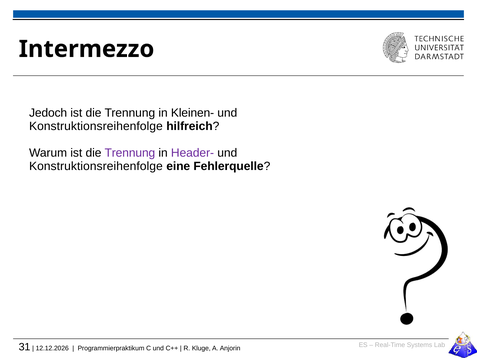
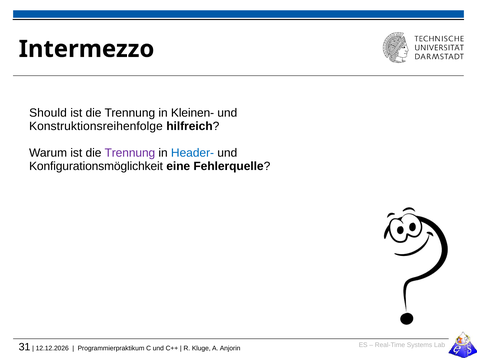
Jedoch: Jedoch -> Should (48, 113)
Header- colour: purple -> blue (193, 153)
Konstruktionsreihenfolge: Konstruktionsreihenfolge -> Konfigurationsmöglichkeit (96, 166)
